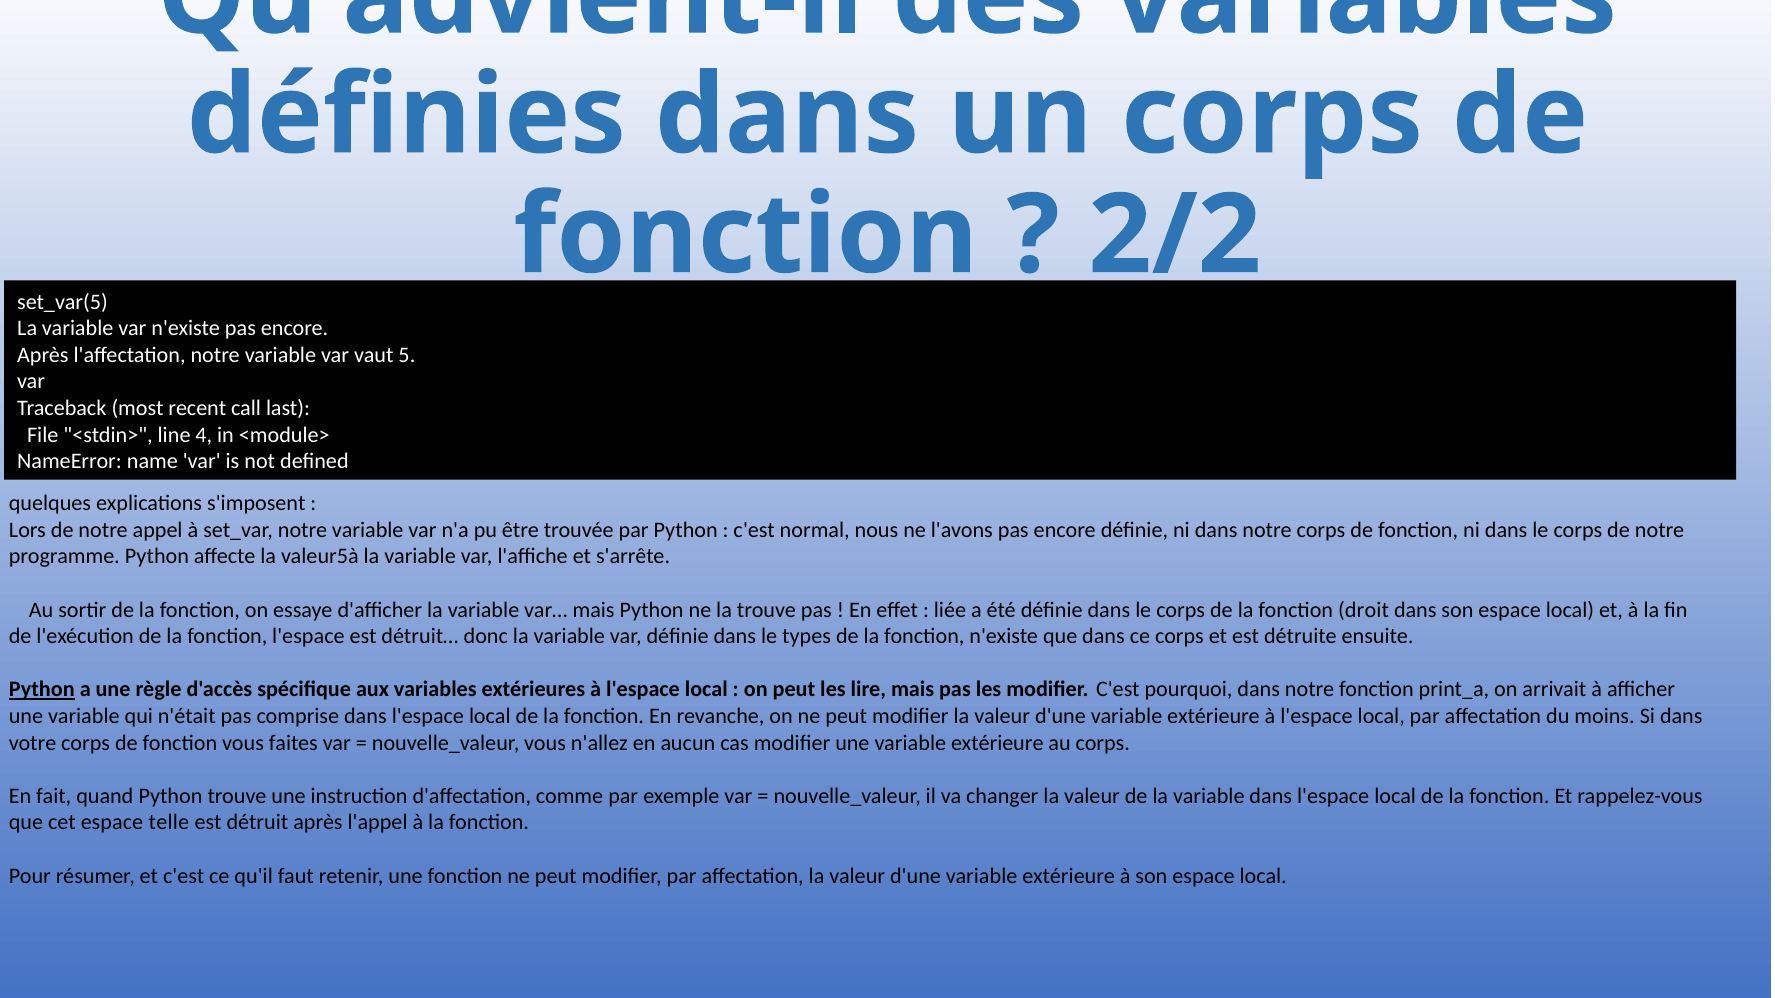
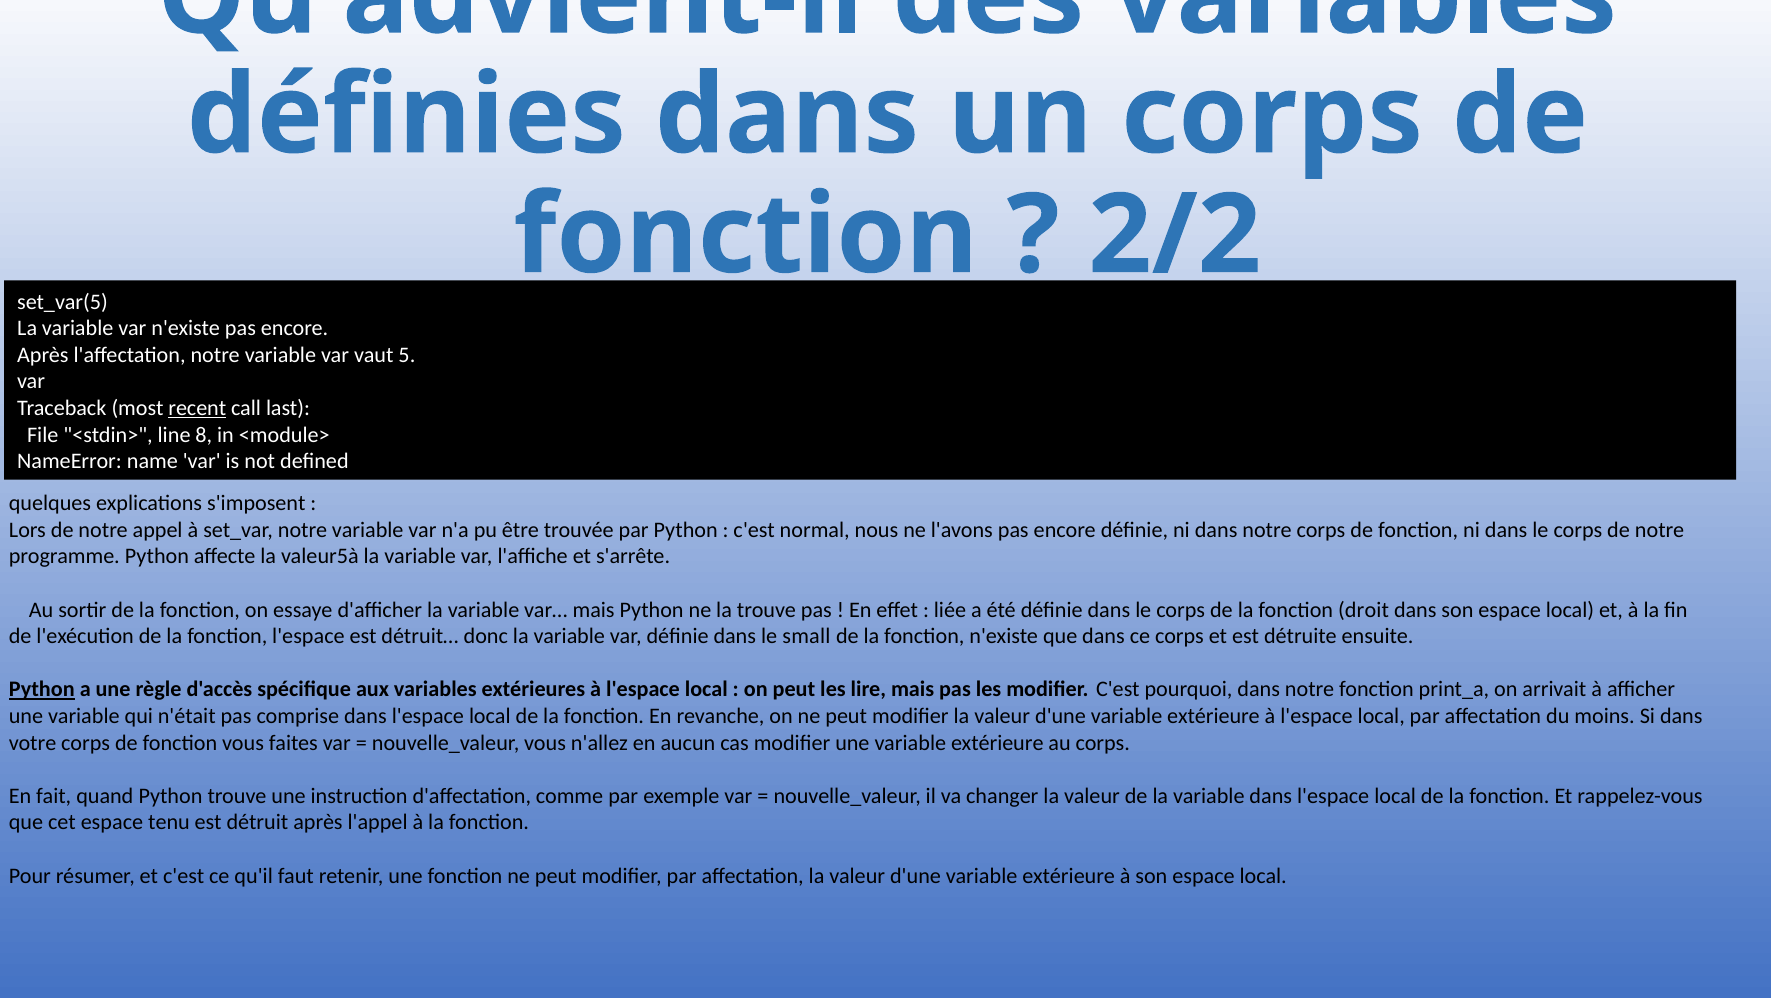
recent underline: none -> present (197, 408)
4: 4 -> 8 (204, 435)
types: types -> small (806, 637)
telle: telle -> tenu (169, 823)
